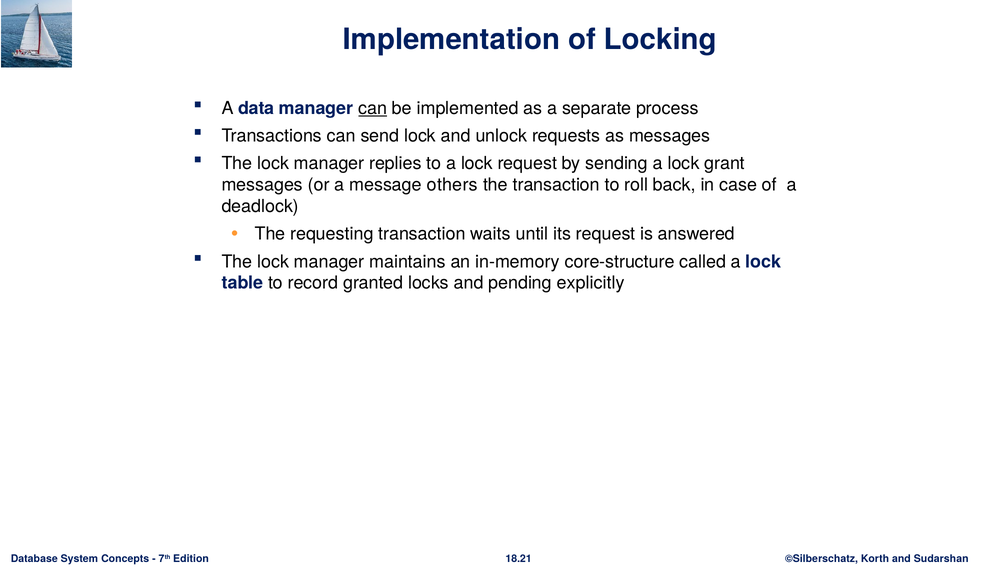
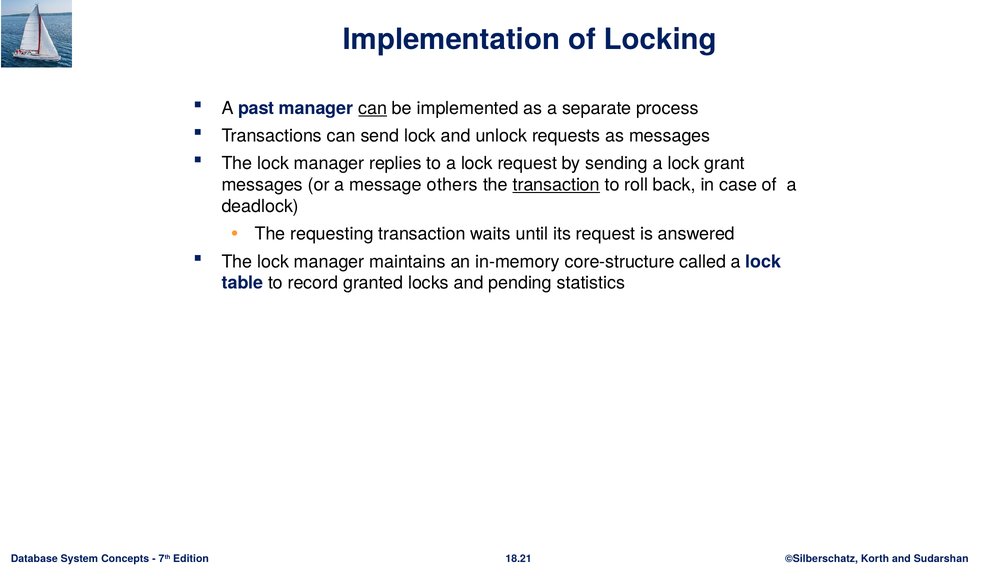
data: data -> past (256, 108)
transaction underline: none -> present (556, 185)
explicitly: explicitly -> statistics (591, 283)
